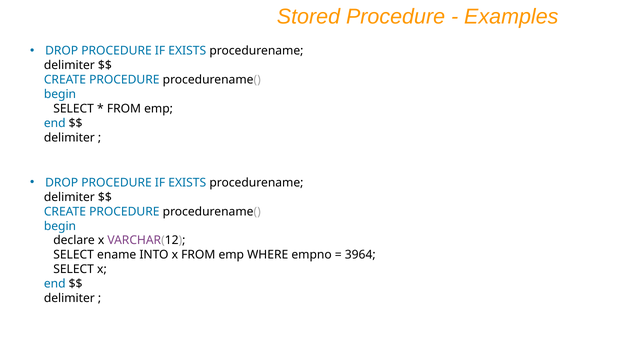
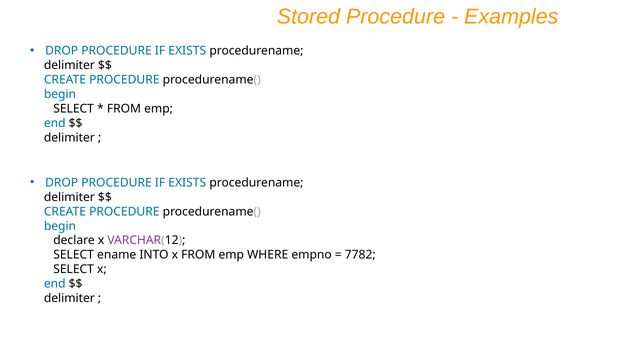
3964: 3964 -> 7782 (360, 255)
